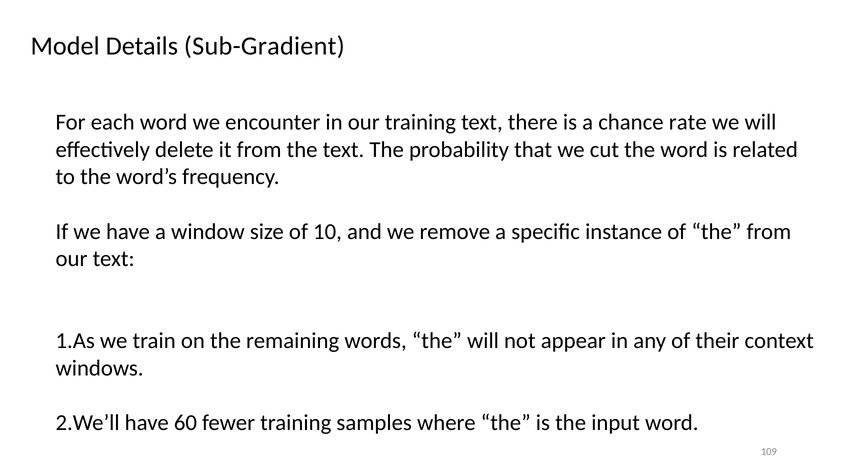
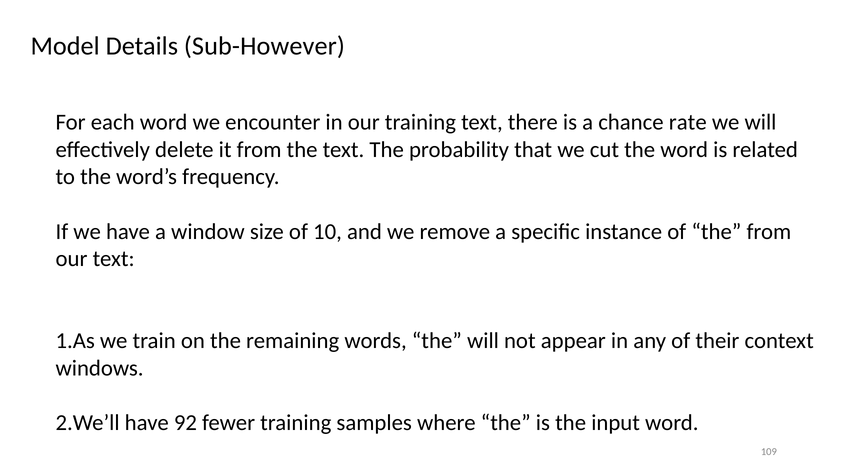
Sub-Gradient: Sub-Gradient -> Sub-However (264, 46)
60: 60 -> 92 (185, 423)
